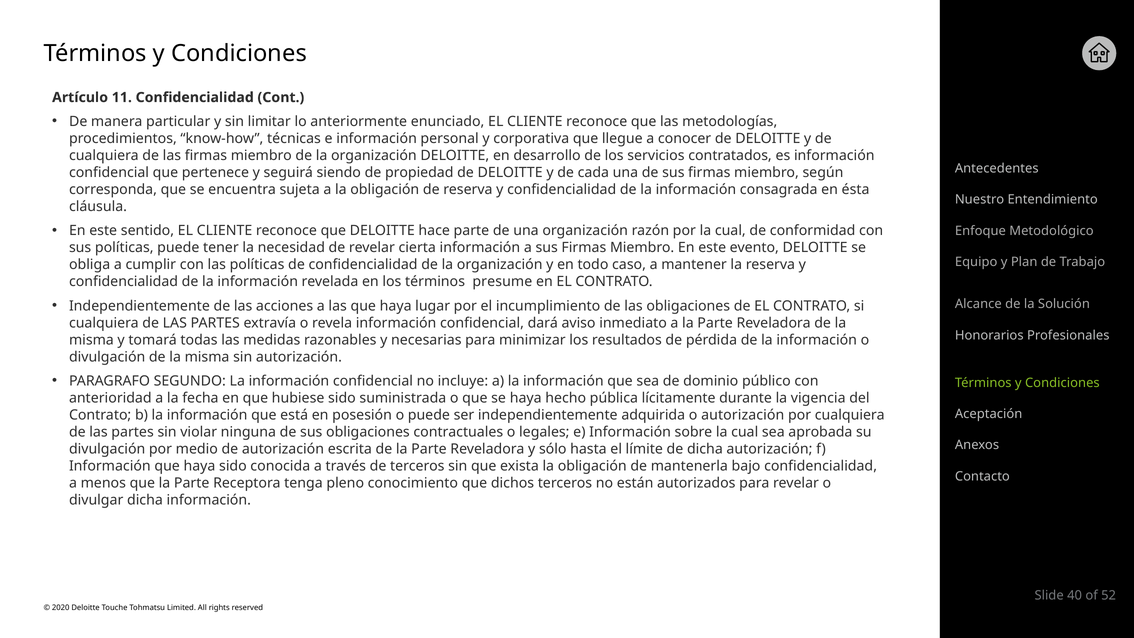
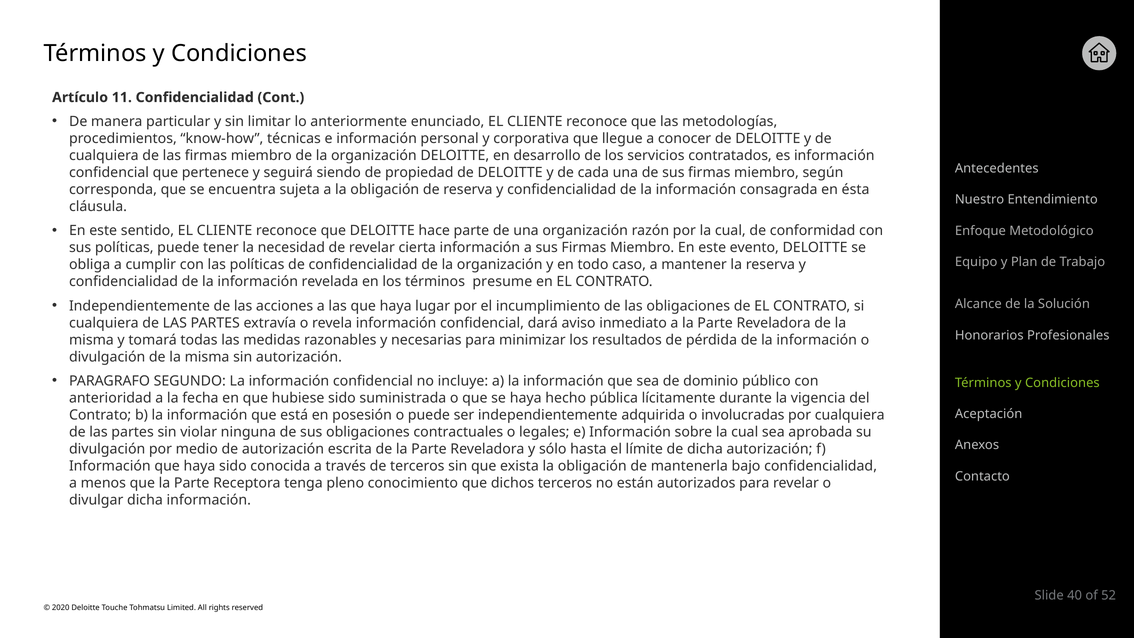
o autorización: autorización -> involucradas (743, 415)
